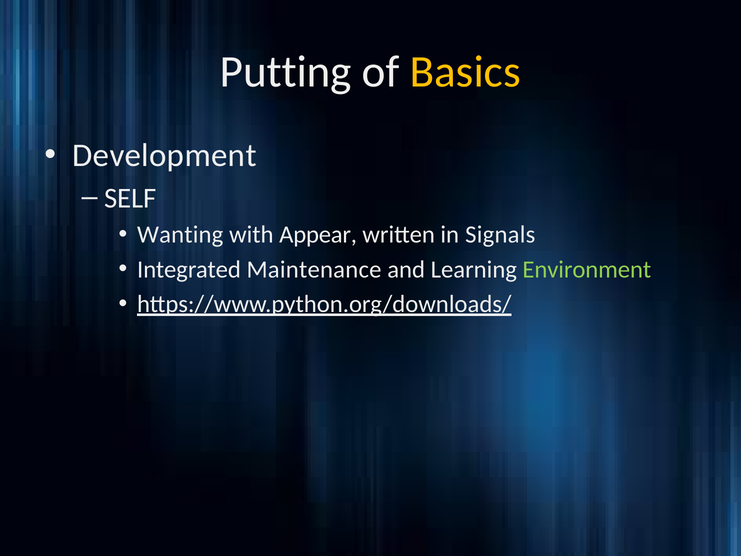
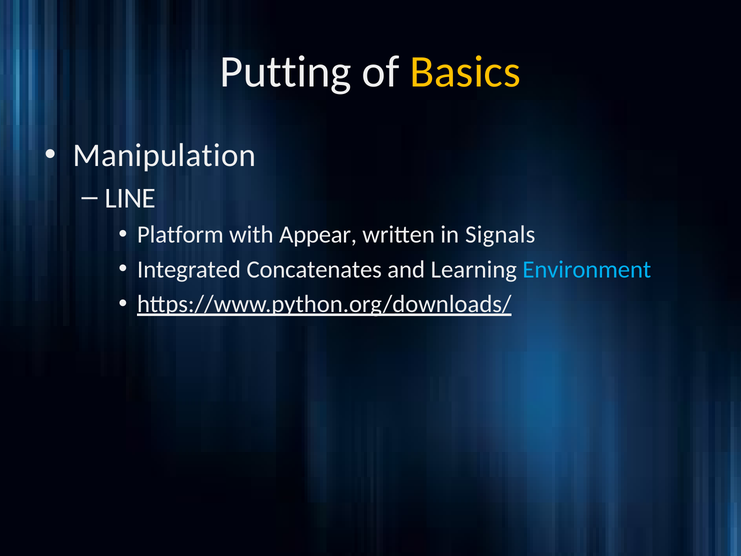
Development: Development -> Manipulation (164, 155)
SELF: SELF -> LINE (130, 198)
Wanting: Wanting -> Platform (180, 235)
Maintenance: Maintenance -> Concatenates (314, 269)
Environment colour: light green -> light blue (587, 269)
